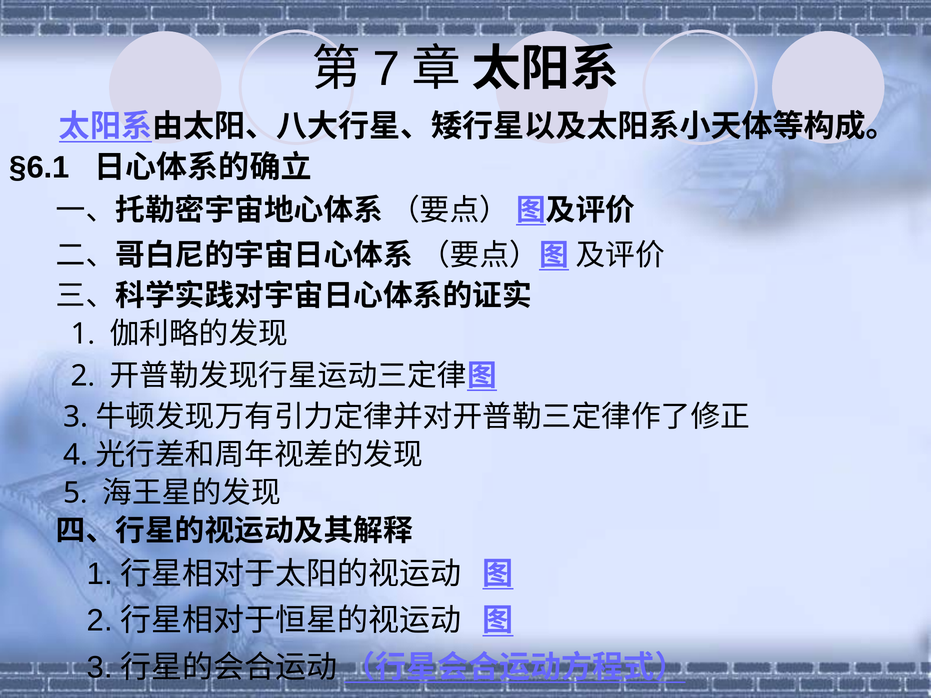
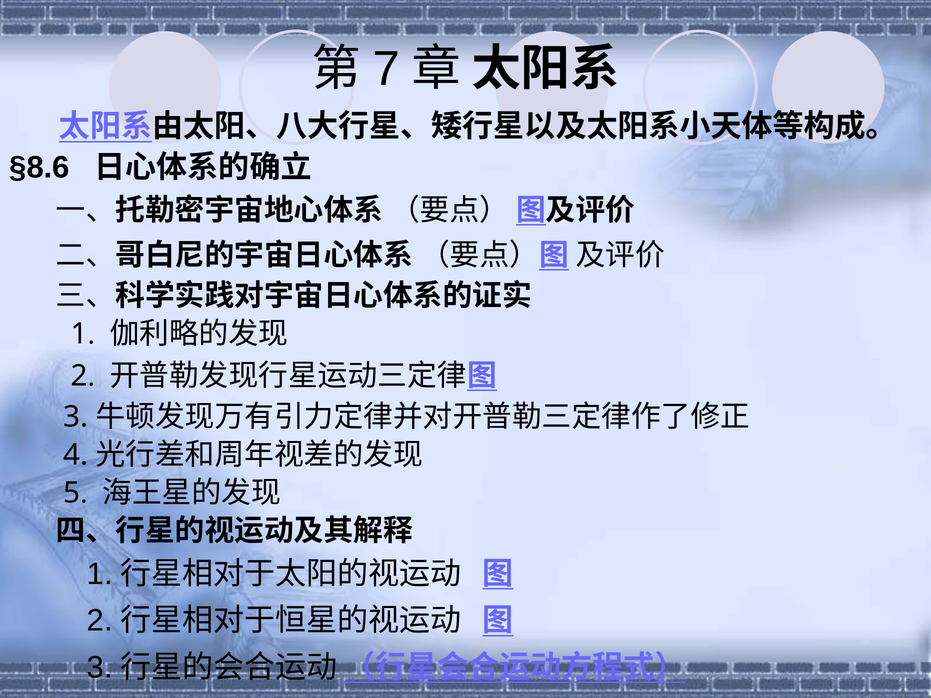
§6.1: §6.1 -> §8.6 (40, 168)
